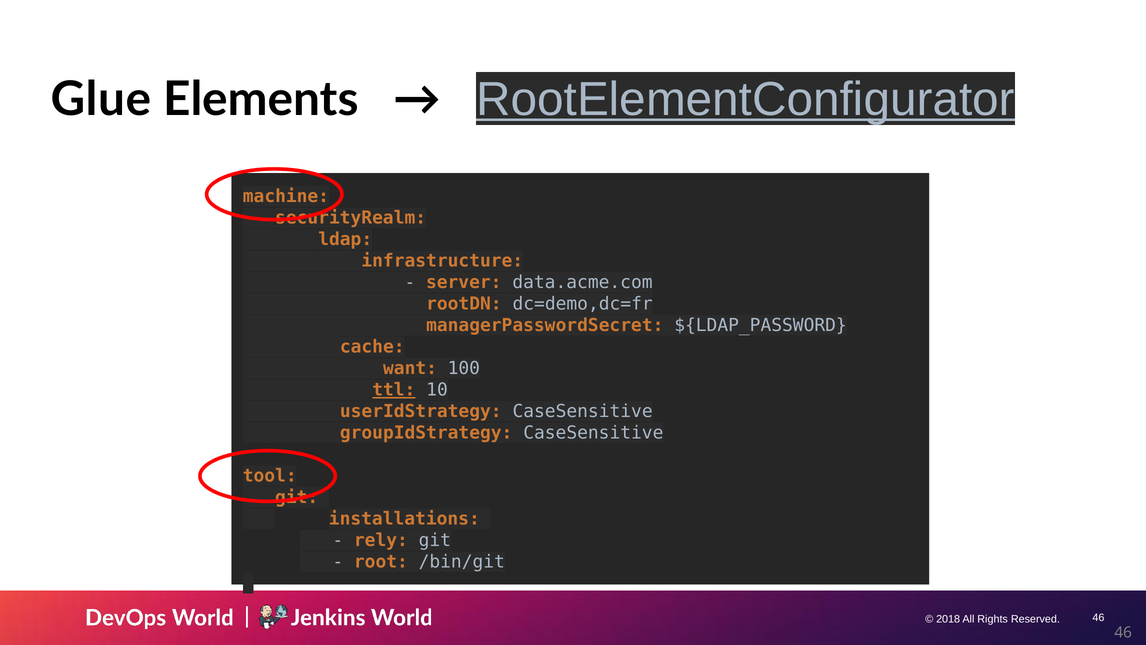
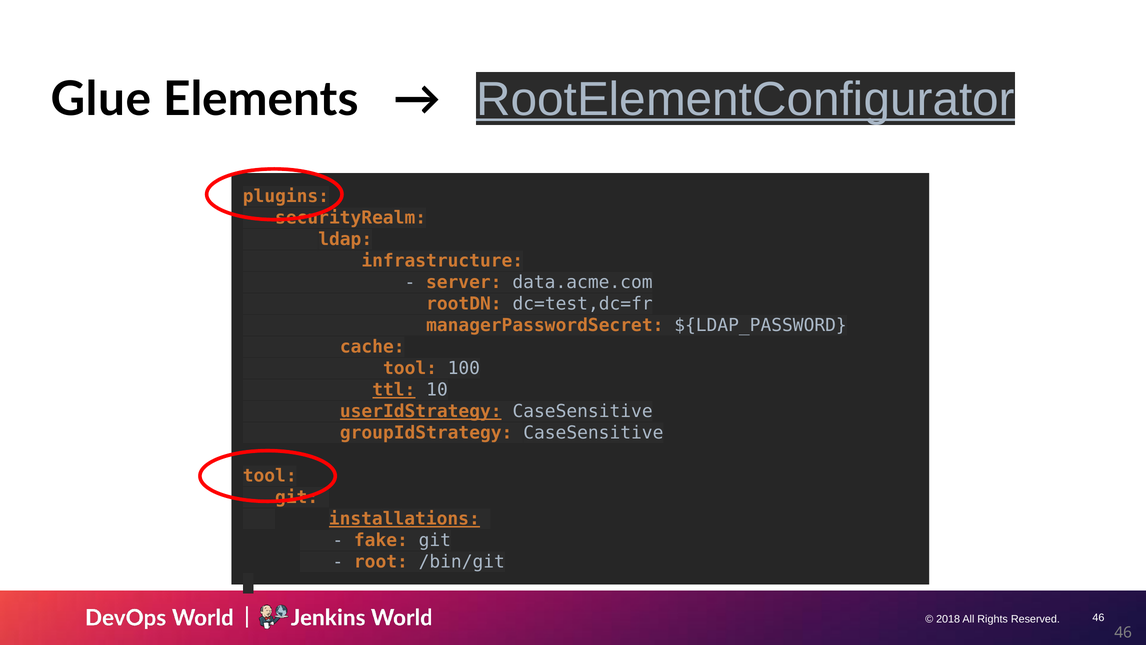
machine: machine -> plugins (286, 197)
dc=demo,dc=fr: dc=demo,dc=fr -> dc=test,dc=fr (583, 304)
want: want -> tool (410, 369)
userIdStrategy underline: none -> present (421, 412)
installations underline: none -> present (404, 519)
rely: rely -> fake (381, 541)
